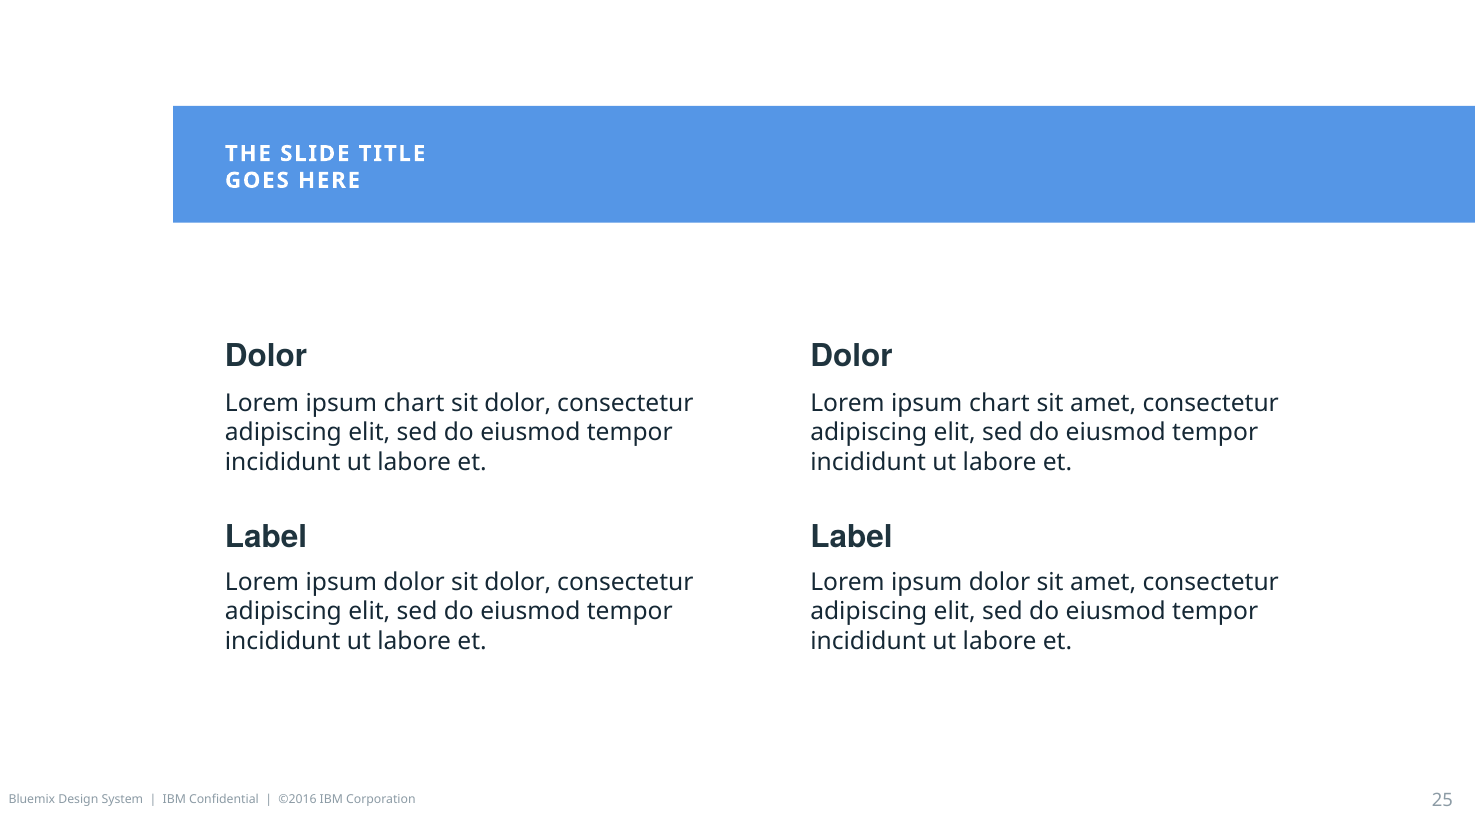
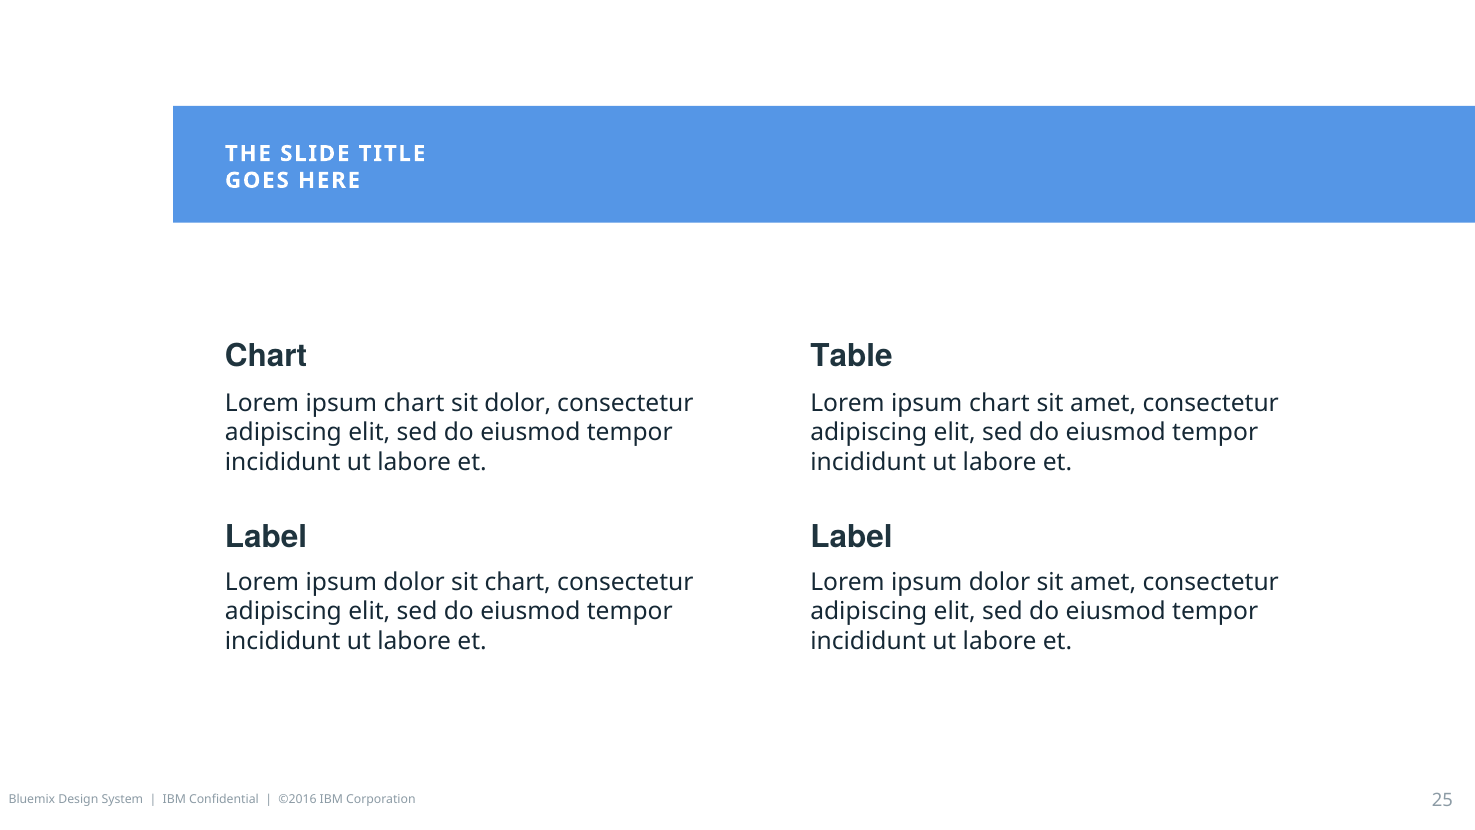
Dolor: Dolor -> Chart (266, 356)
Dolor: Dolor -> Table (851, 356)
dolor sit dolor: dolor -> chart (518, 582)
